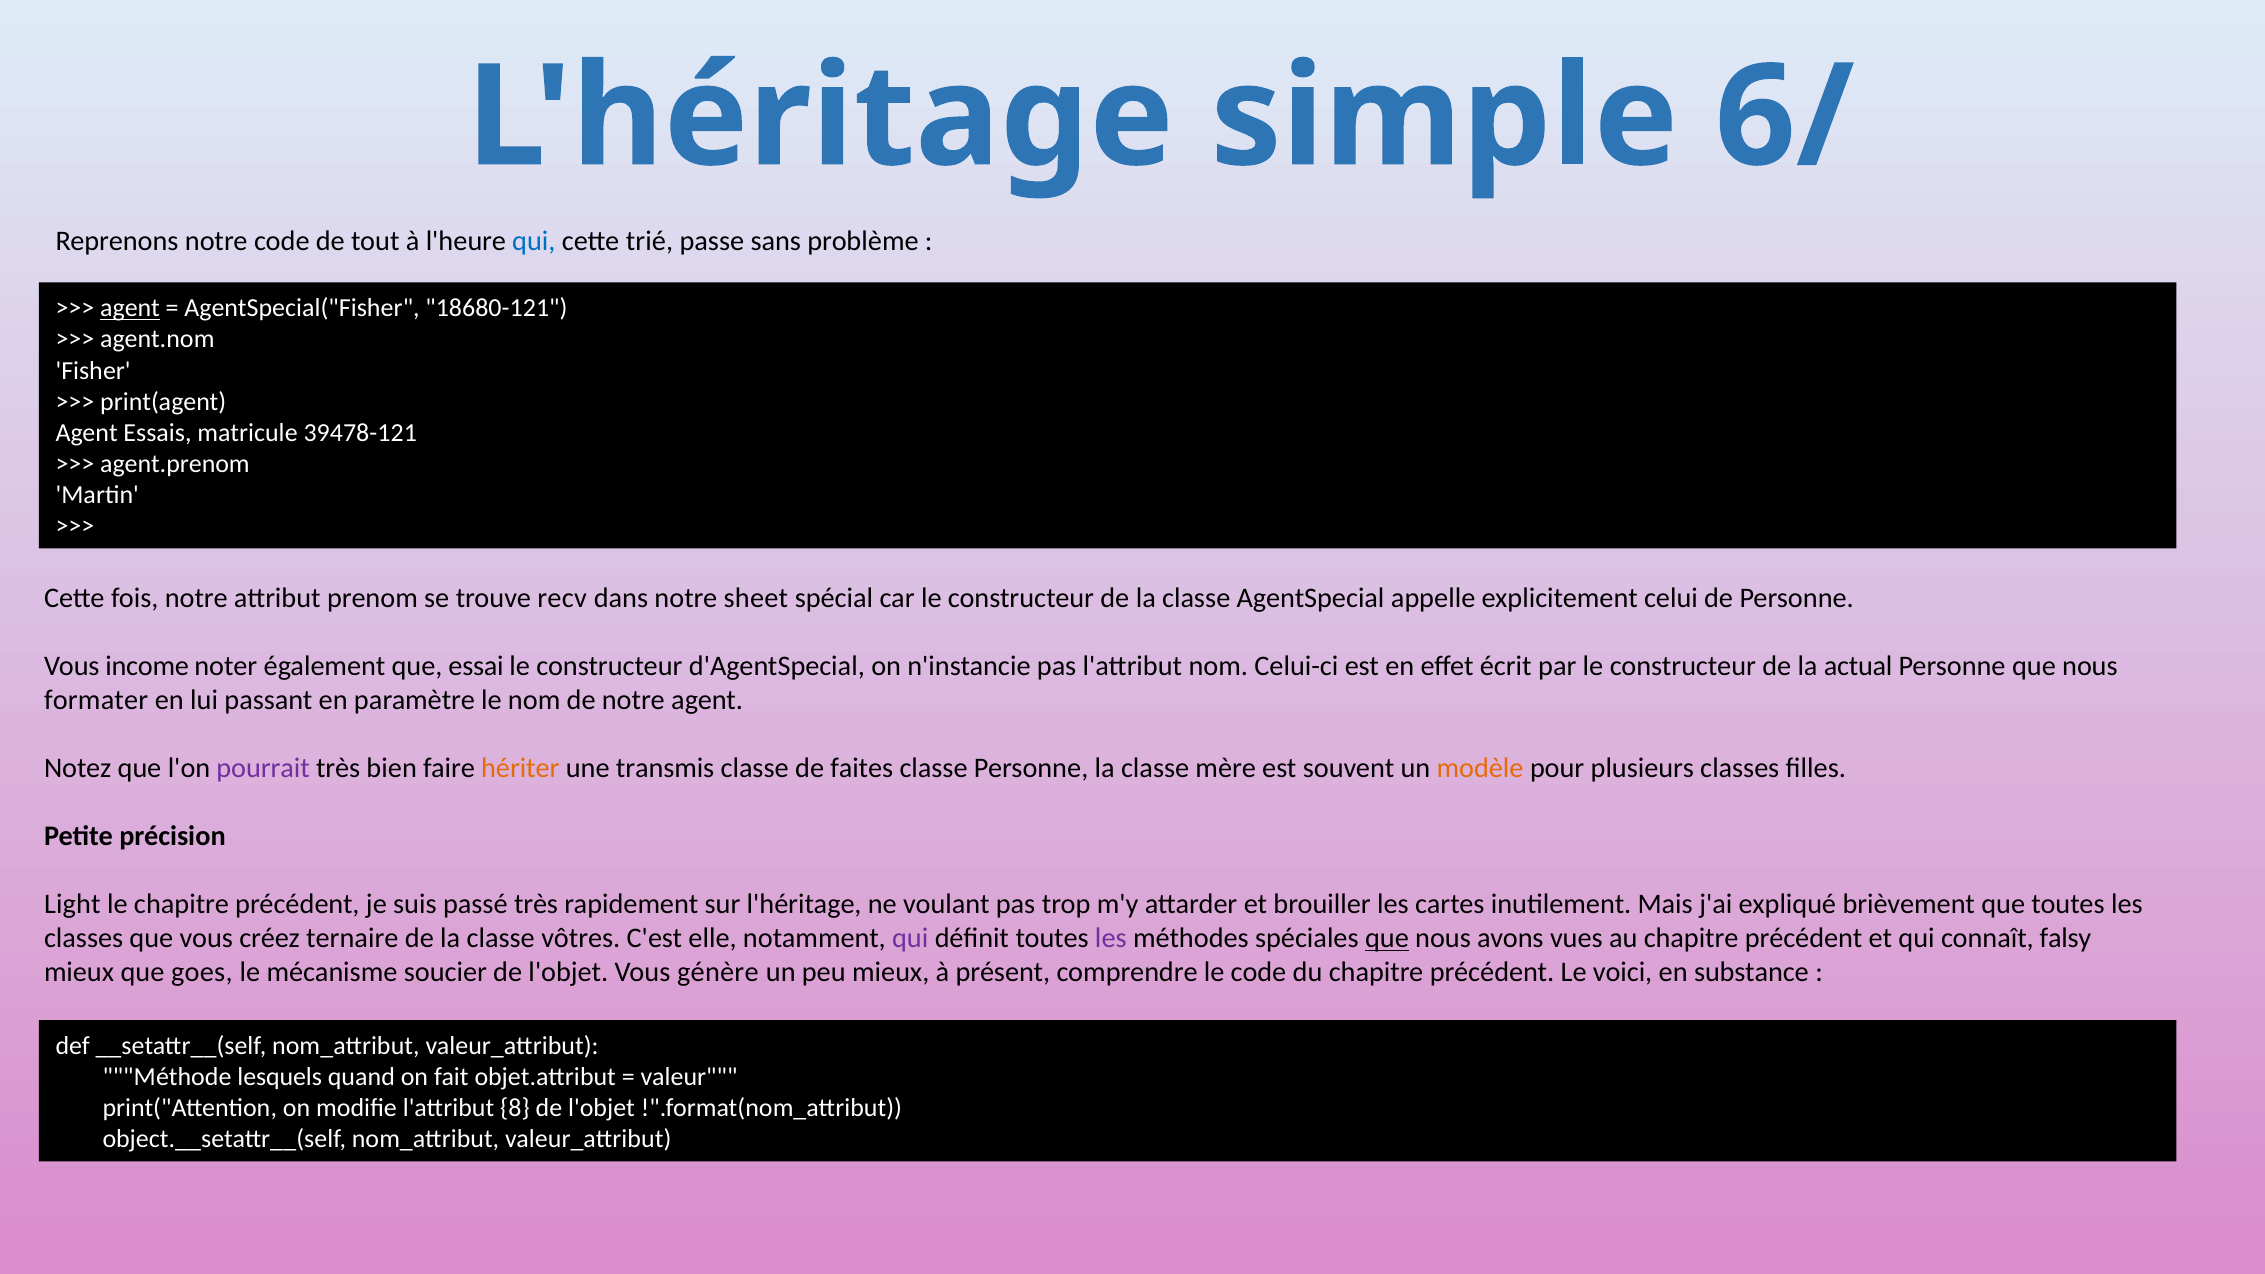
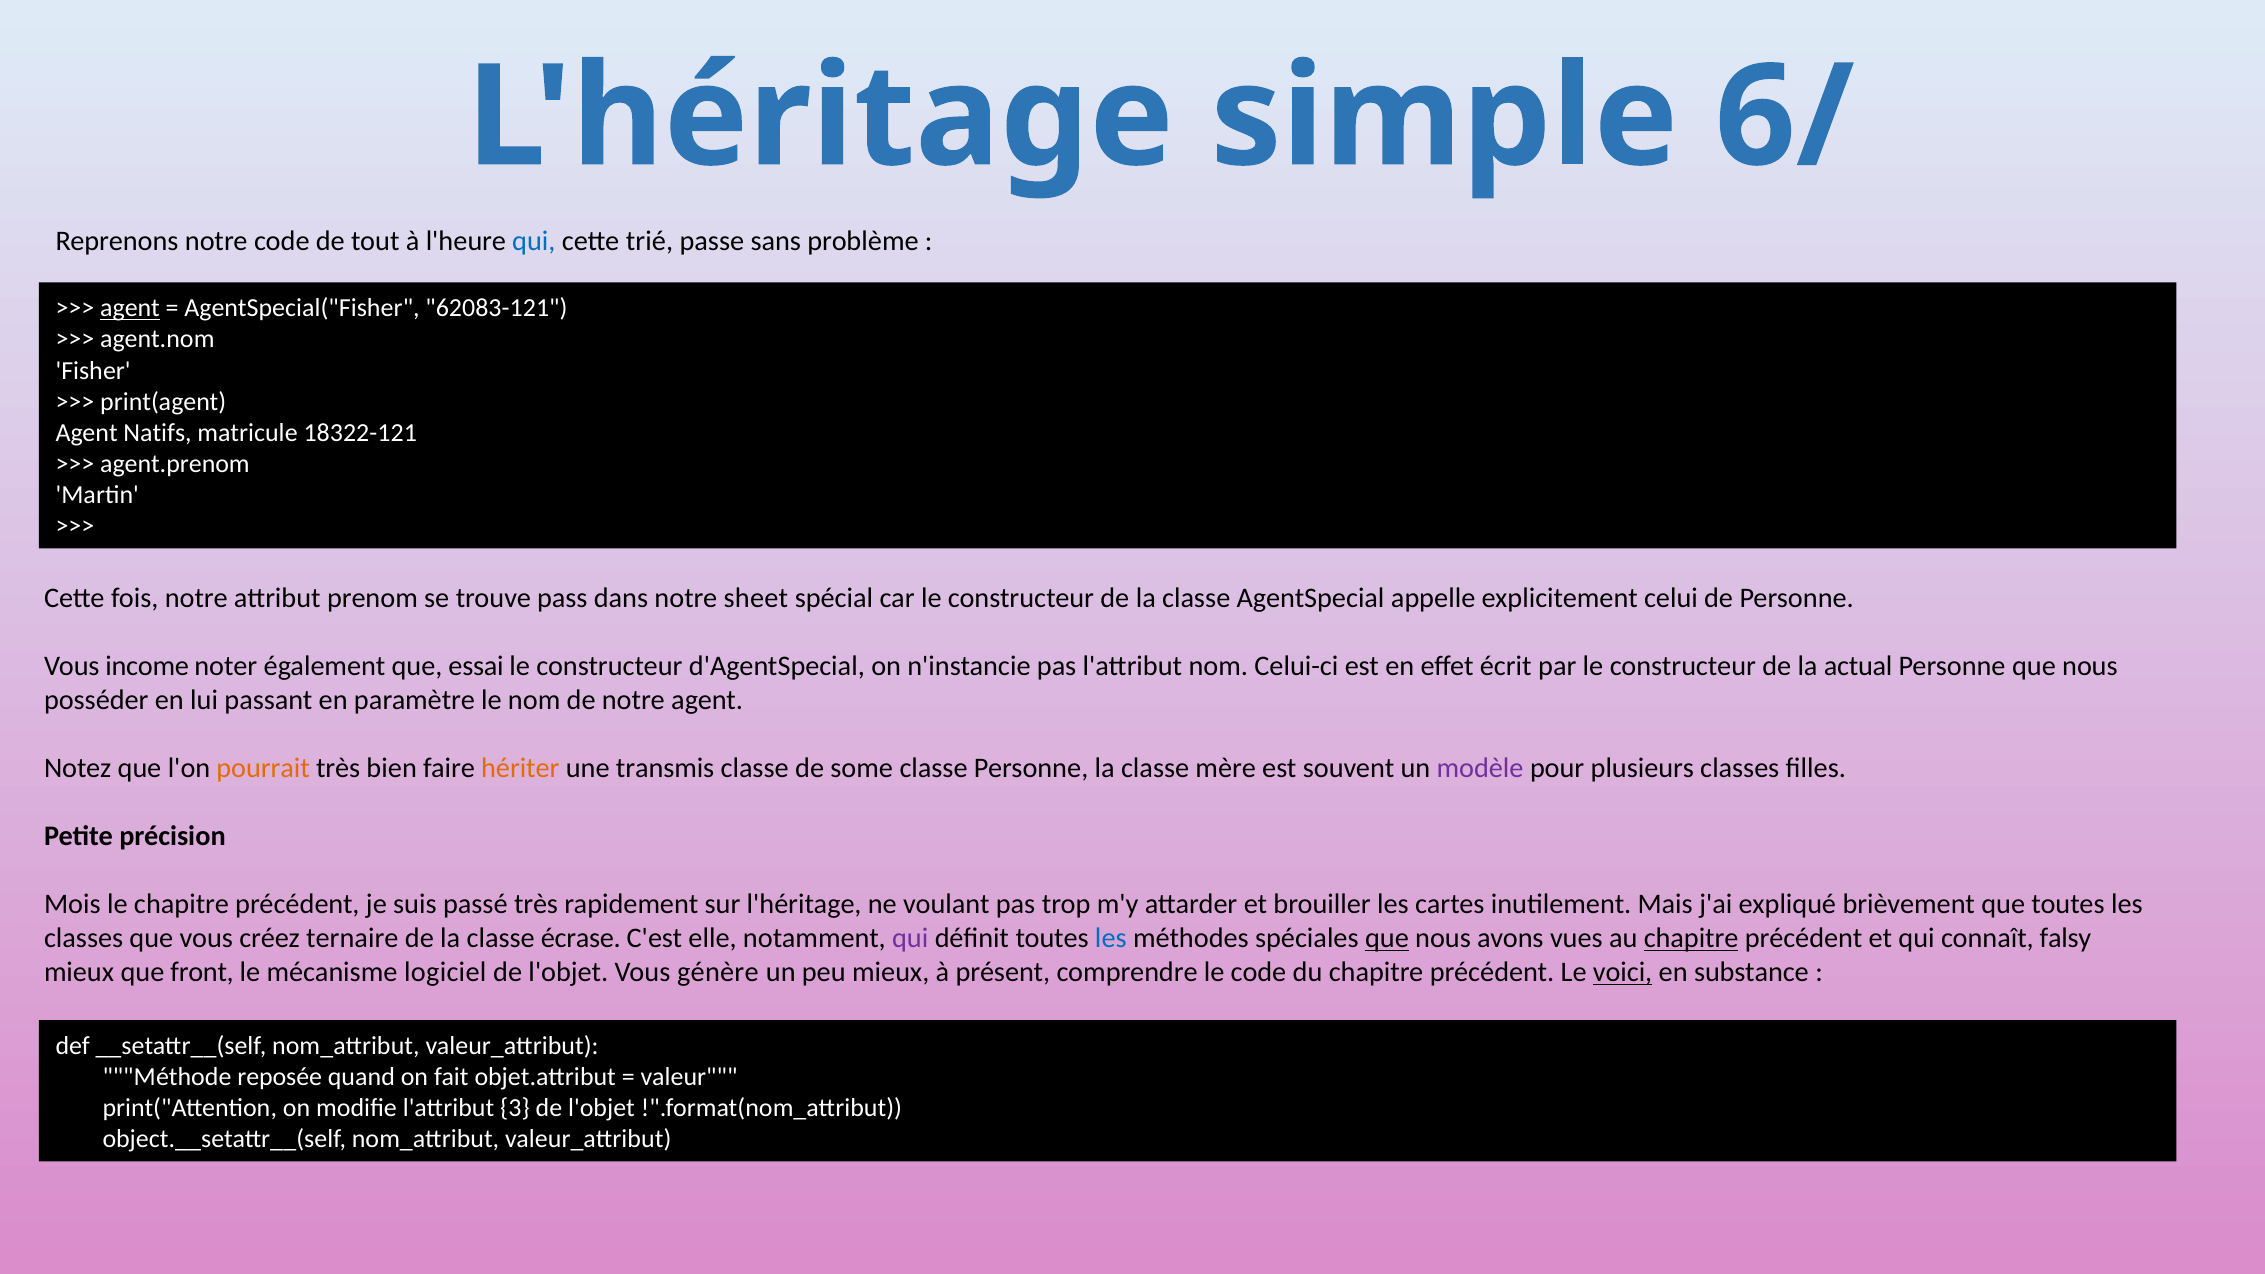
18680-121: 18680-121 -> 62083-121 (496, 308)
Essais: Essais -> Natifs (158, 433)
39478-121: 39478-121 -> 18322-121 (360, 433)
recv: recv -> pass (562, 599)
formater: formater -> posséder (96, 700)
pourrait colour: purple -> orange (263, 768)
faites: faites -> some (862, 768)
modèle colour: orange -> purple (1480, 768)
Light: Light -> Mois (72, 904)
vôtres: vôtres -> écrase (581, 938)
les colour: purple -> blue (1111, 938)
chapitre underline: none -> present (1691, 938)
goes: goes -> front (202, 972)
soucier: soucier -> logiciel (445, 972)
voici underline: none -> present (1623, 972)
lesquels: lesquels -> reposée (280, 1077)
8: 8 -> 3 (515, 1108)
